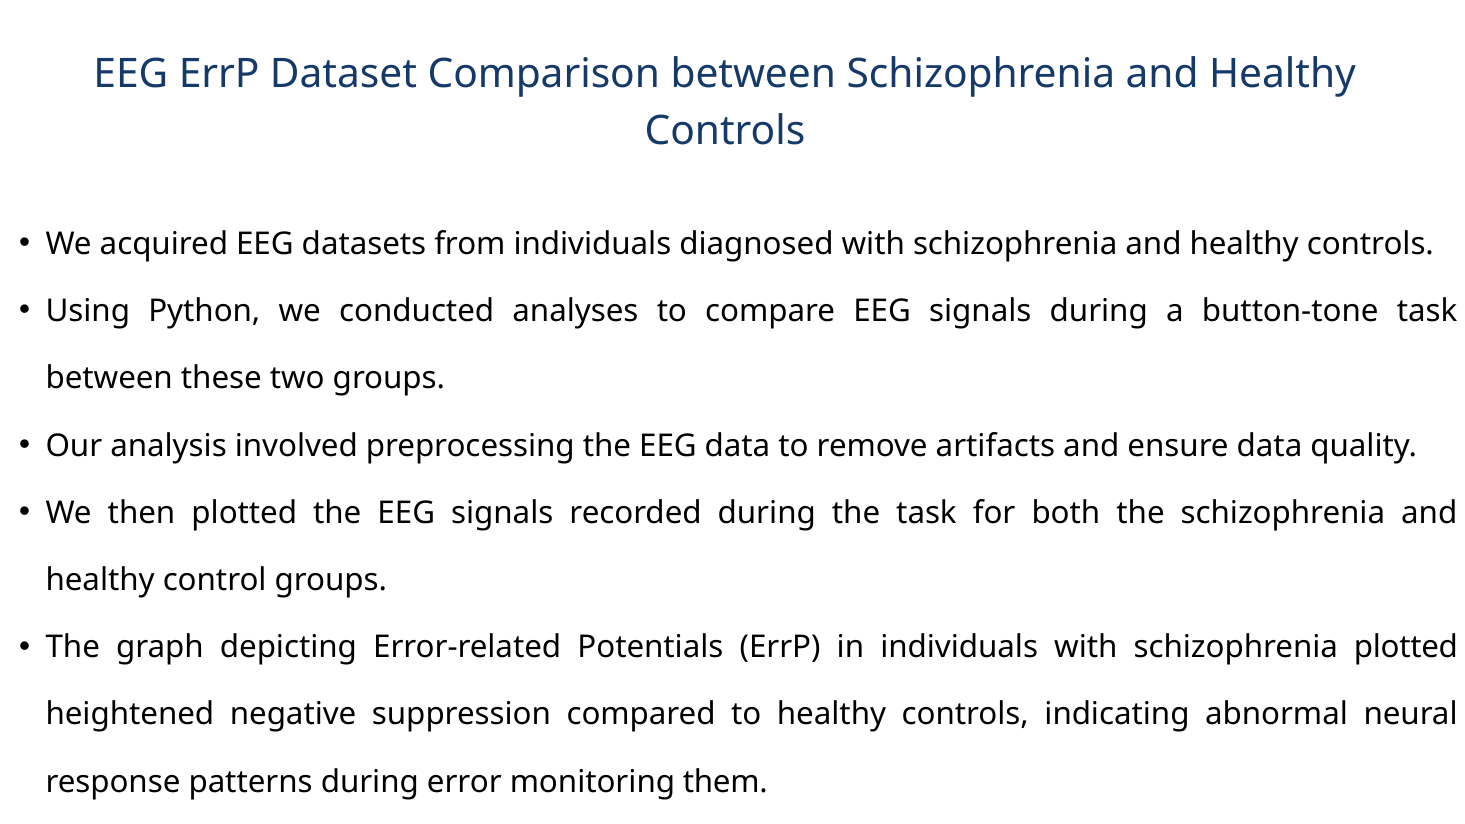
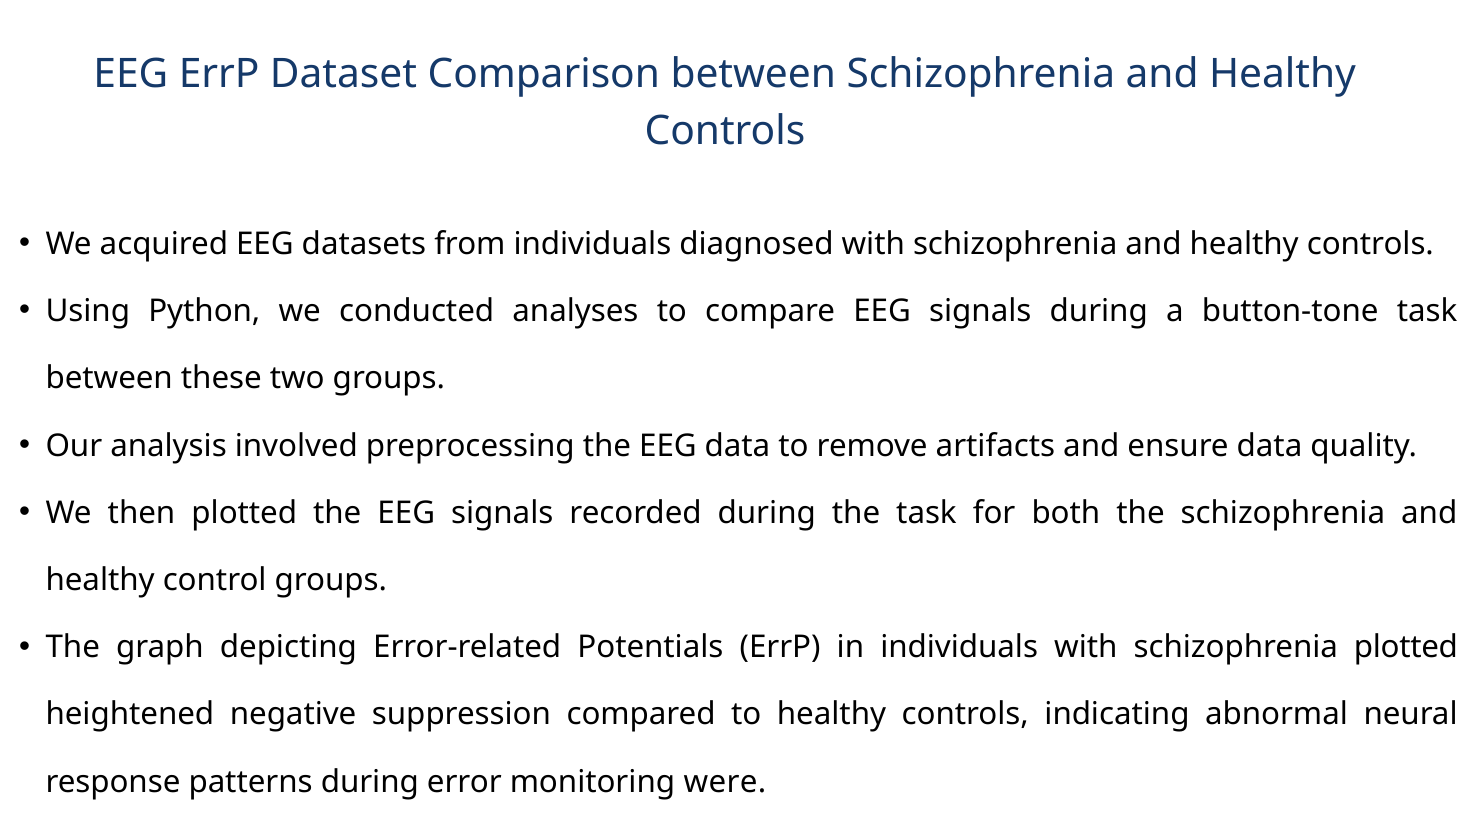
them: them -> were (725, 782)
